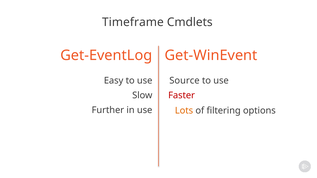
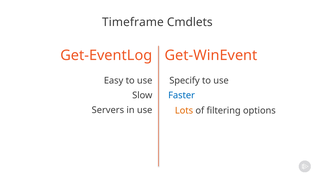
Source: Source -> Specify (185, 81)
Faster colour: red -> blue (182, 96)
Further: Further -> Servers (108, 110)
